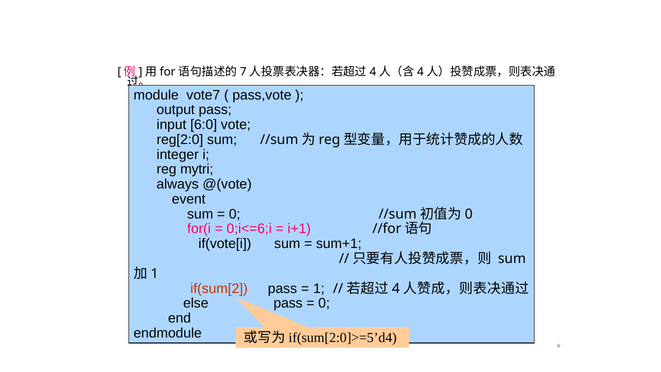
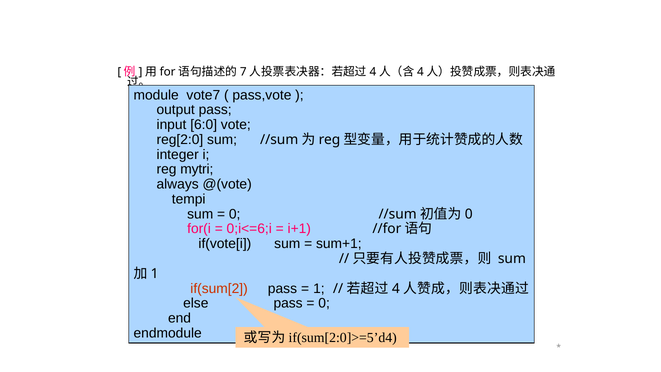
event: event -> tempi (189, 199)
